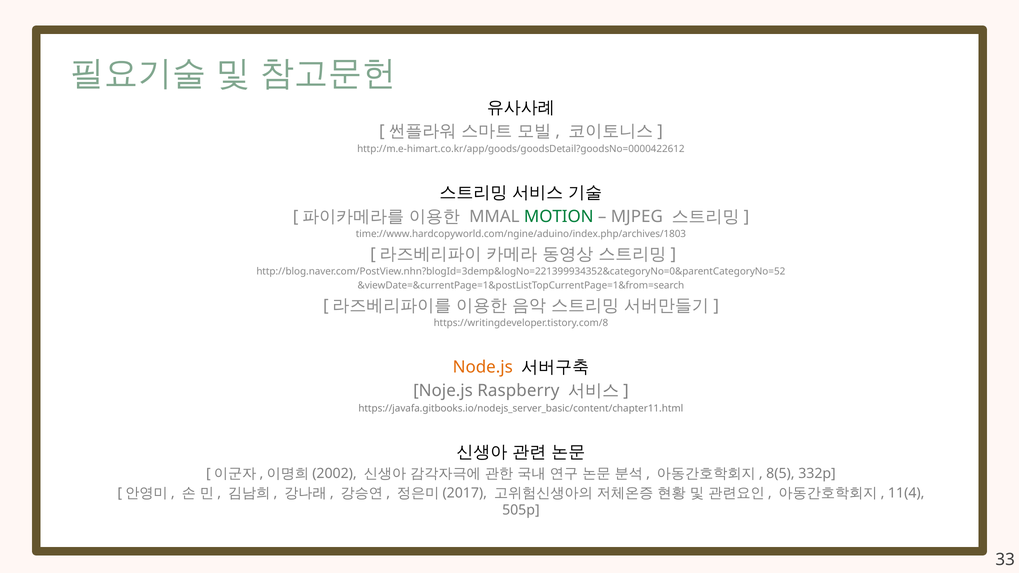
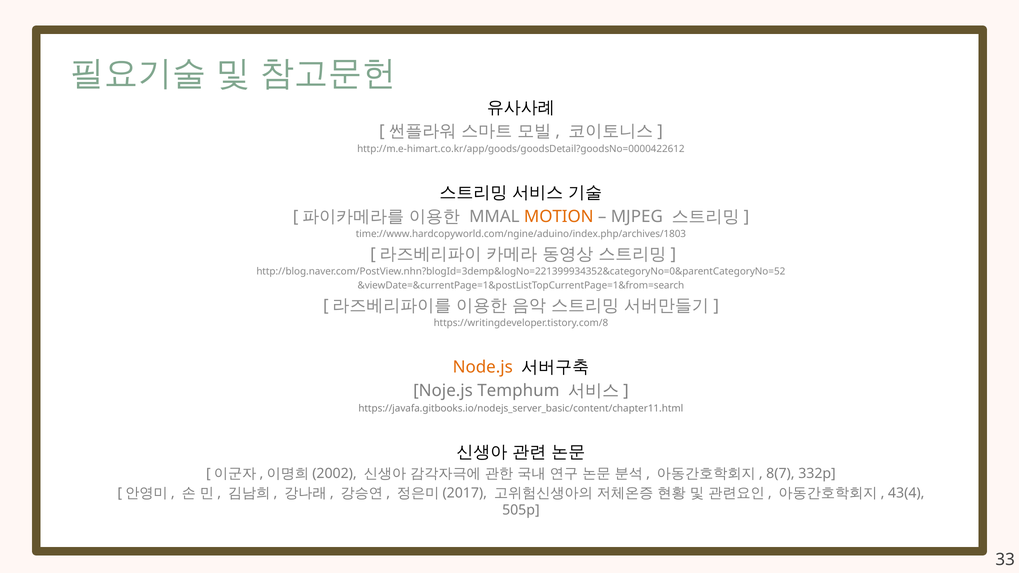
MOTION colour: green -> orange (559, 217)
Raspberry: Raspberry -> Temphum (518, 391)
8(5: 8(5 -> 8(7 (780, 474)
11(4: 11(4 -> 43(4 (906, 493)
